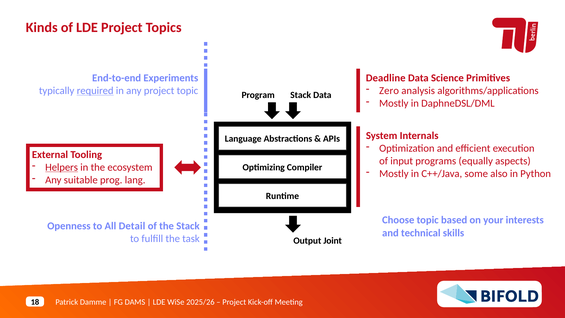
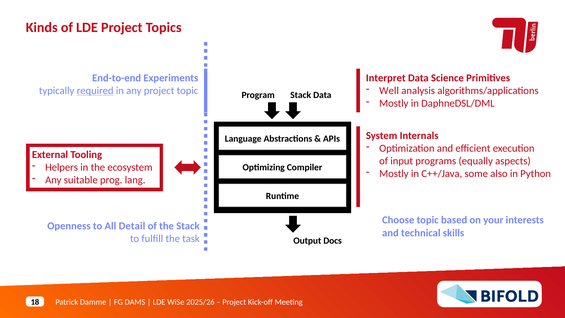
Deadline: Deadline -> Interpret (386, 78)
Zero: Zero -> Well (389, 91)
Helpers underline: present -> none (62, 167)
Joint: Joint -> Docs (333, 241)
